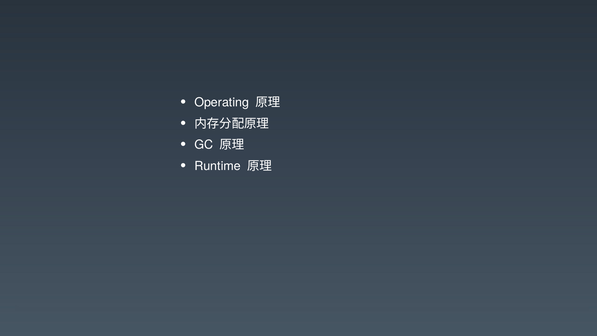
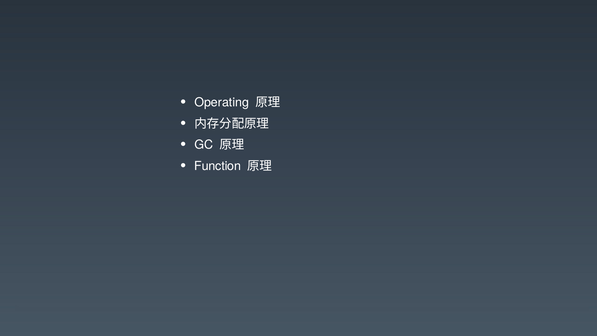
Runtime: Runtime -> Function (218, 166)
